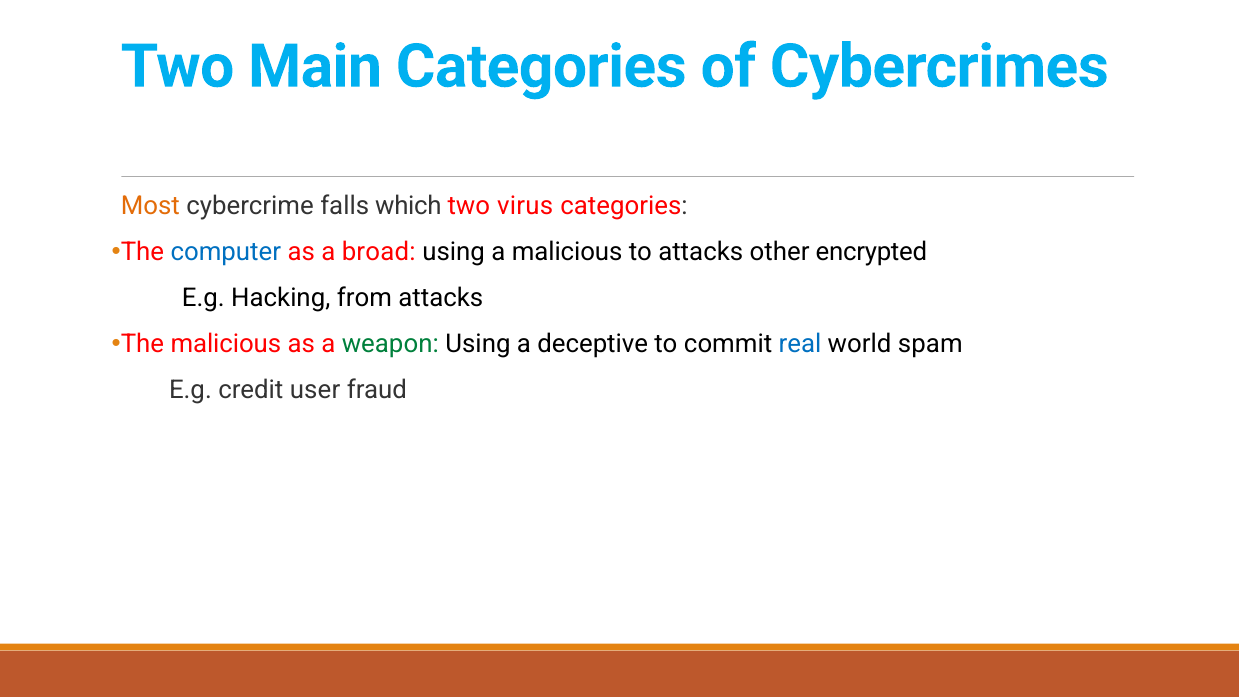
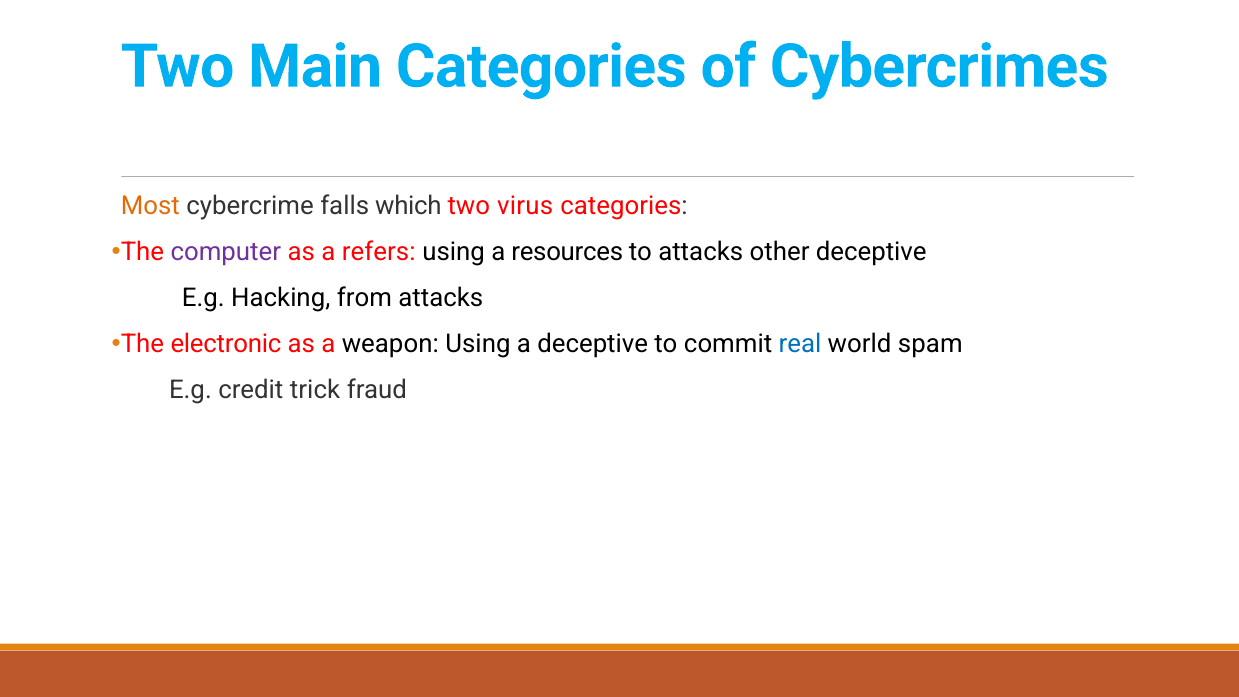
computer colour: blue -> purple (226, 252)
broad: broad -> refers (379, 252)
a malicious: malicious -> resources (567, 252)
other encrypted: encrypted -> deceptive (871, 252)
The malicious: malicious -> electronic (226, 344)
weapon colour: green -> black (390, 344)
user: user -> trick (315, 390)
